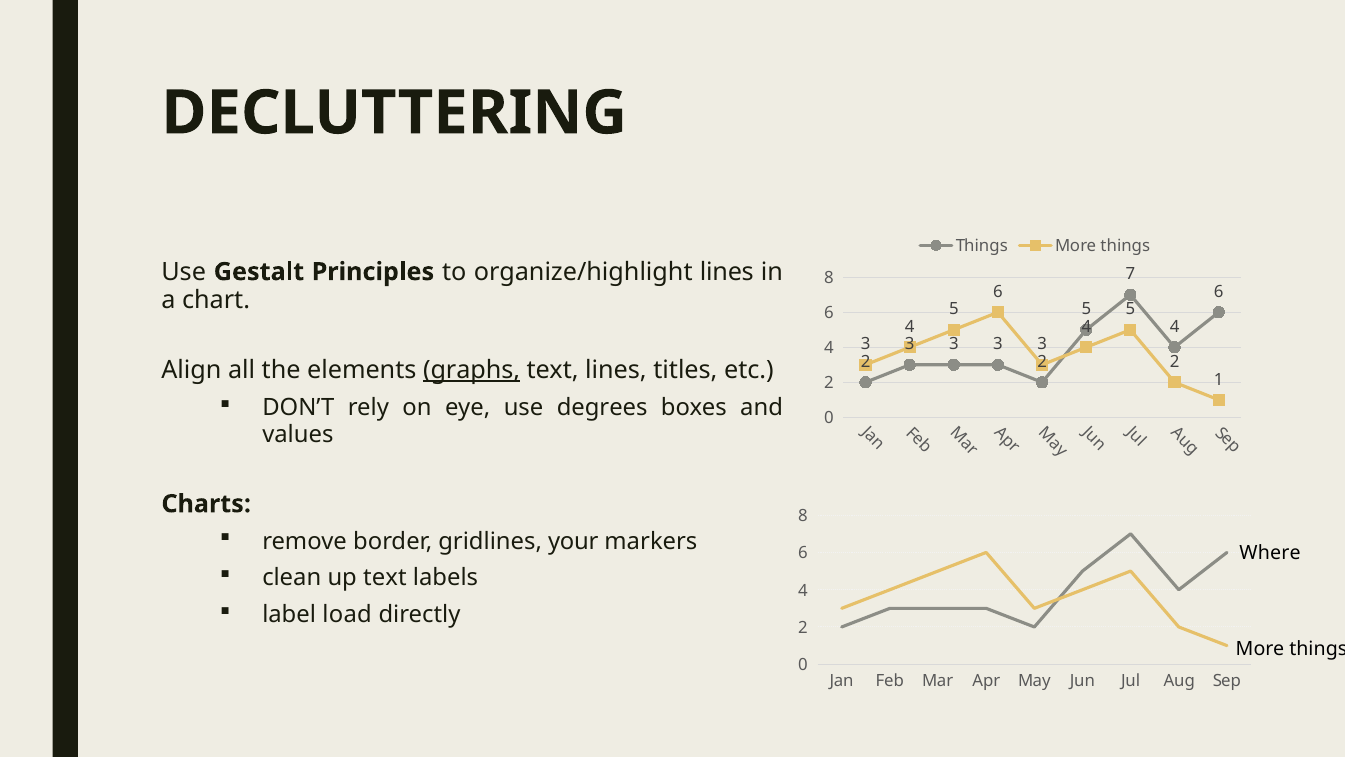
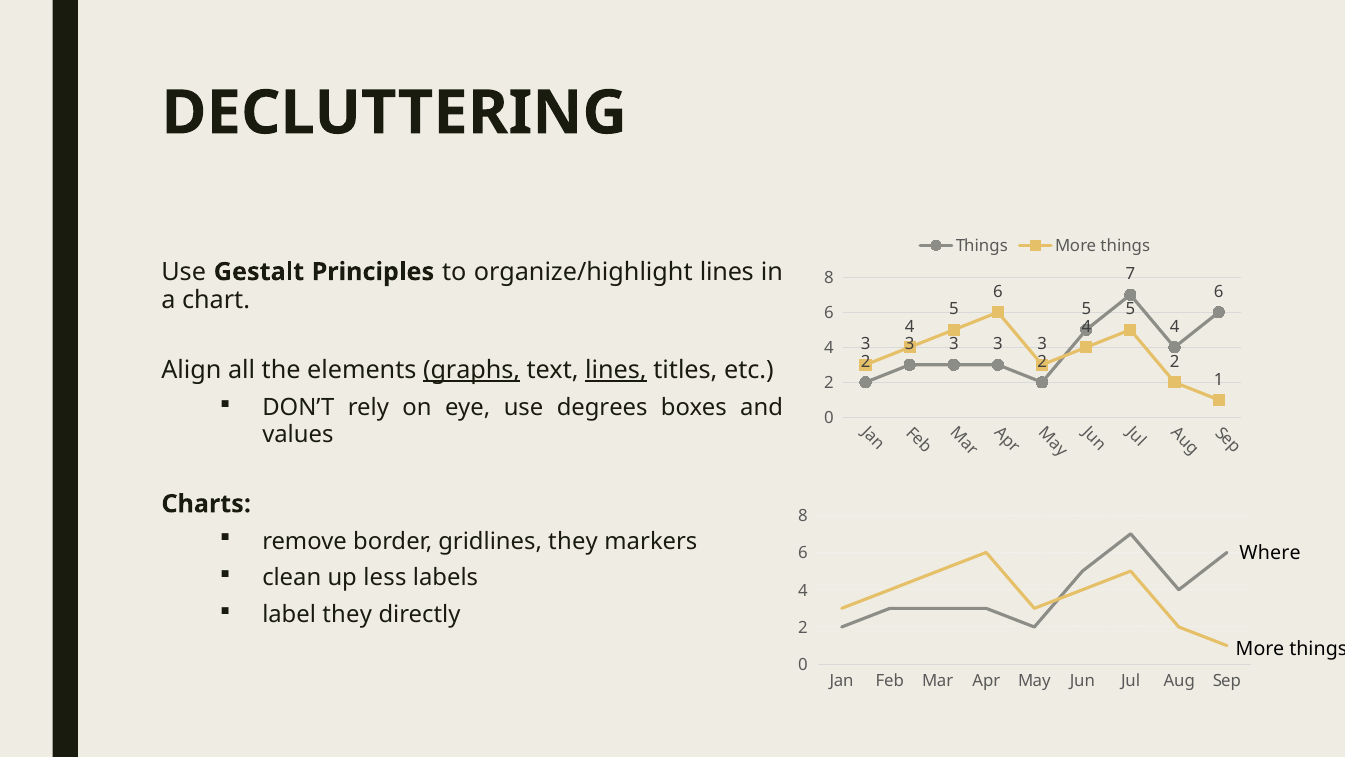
lines underline: none -> present (616, 370)
gridlines your: your -> they (573, 541)
up text: text -> less (385, 578)
label load: load -> they (347, 614)
